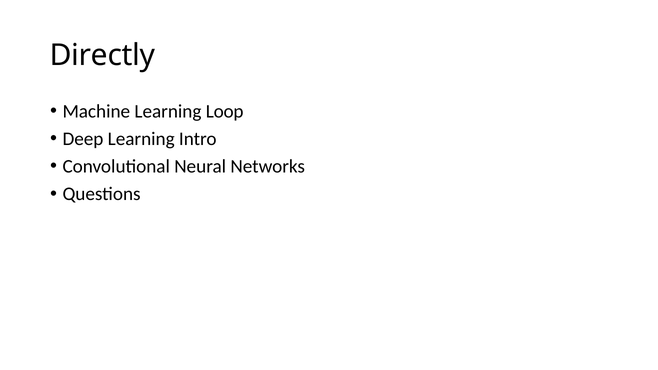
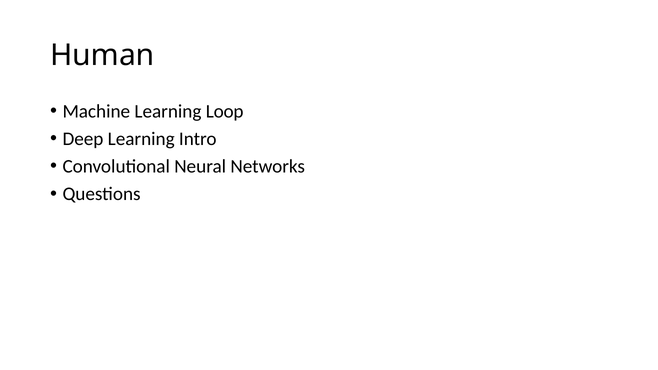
Directly: Directly -> Human (102, 55)
